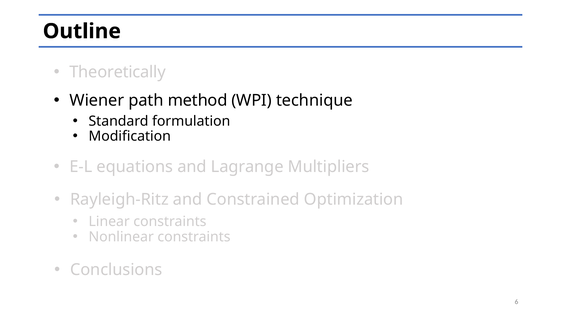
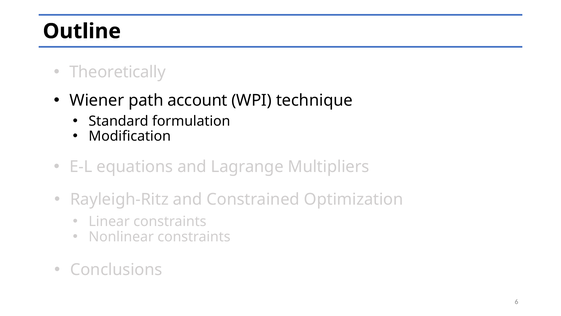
method: method -> account (198, 100)
